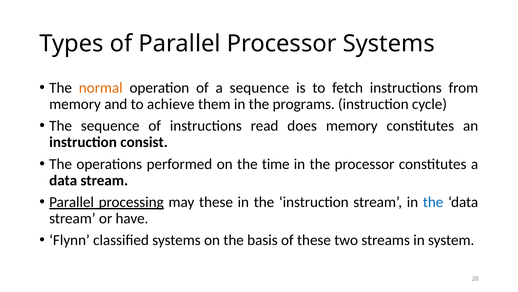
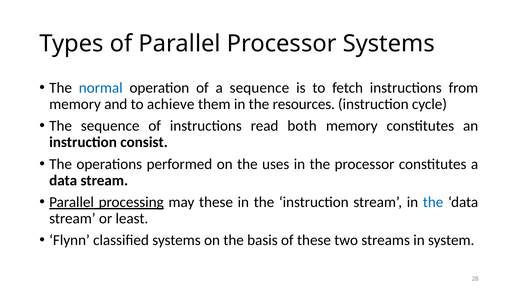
normal colour: orange -> blue (101, 88)
programs: programs -> resources (304, 104)
does: does -> both (302, 126)
time: time -> uses (276, 164)
have: have -> least (132, 218)
